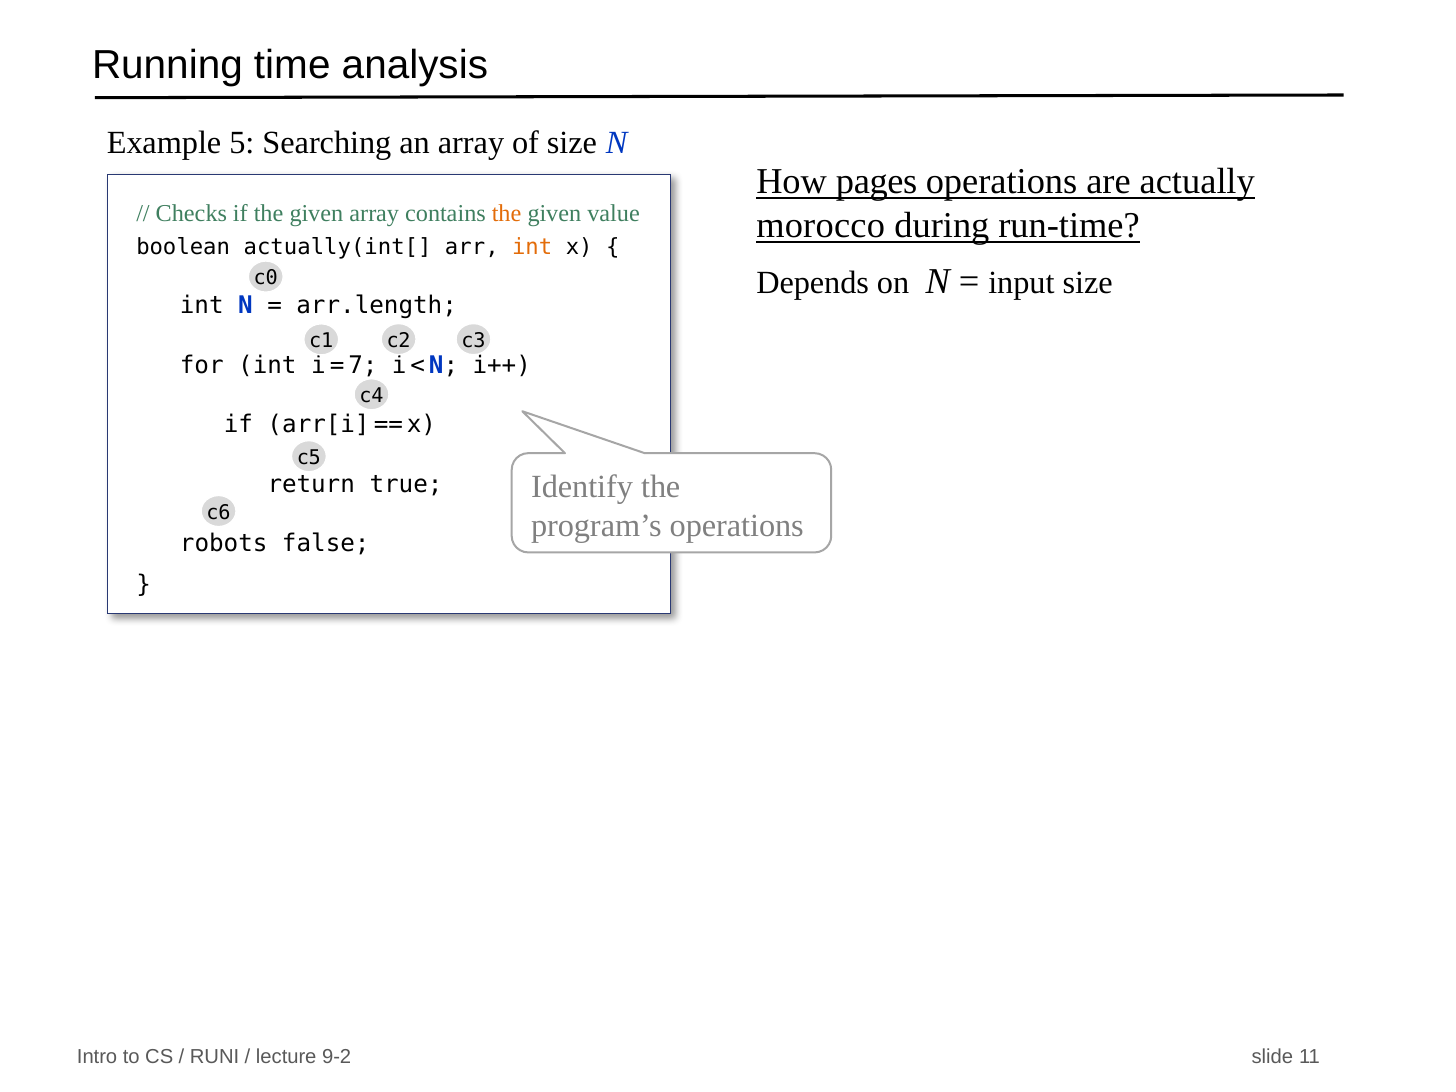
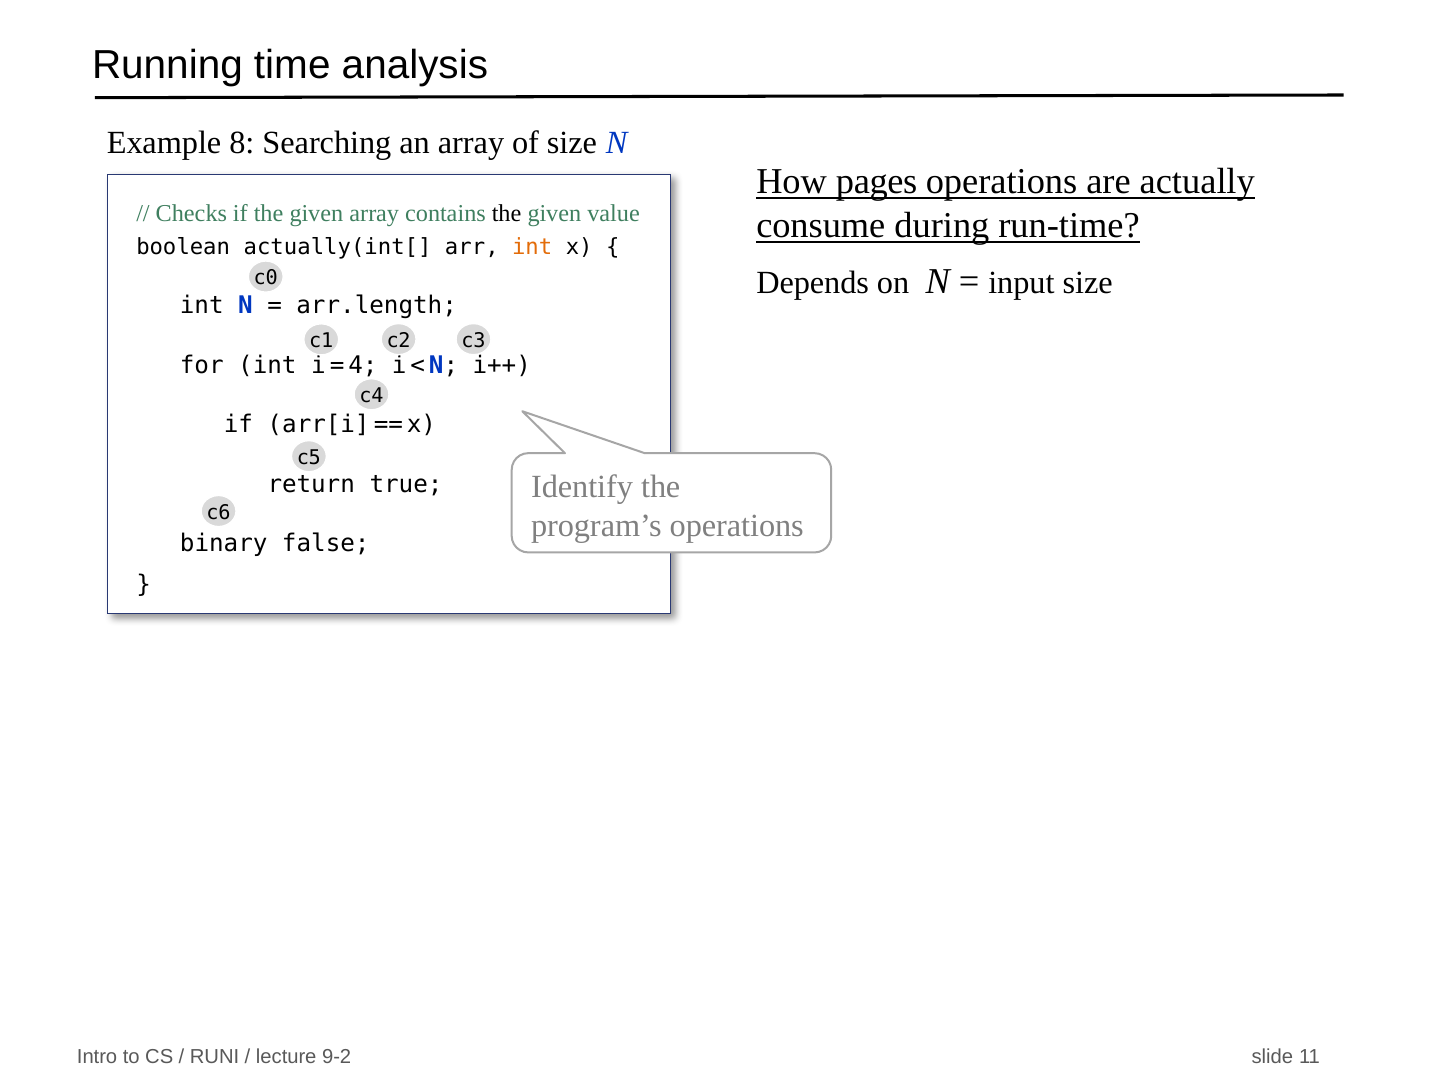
5: 5 -> 8 (242, 143)
the colour: orange -> black (507, 214)
morocco: morocco -> consume (821, 226)
7: 7 -> 4 (363, 365)
robots: robots -> binary (224, 544)
